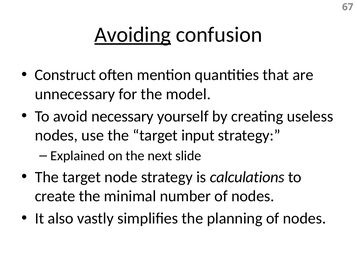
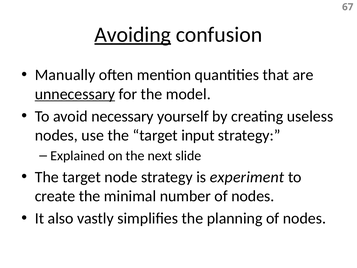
Construct: Construct -> Manually (65, 75)
unnecessary underline: none -> present (75, 94)
calculations: calculations -> experiment (247, 177)
